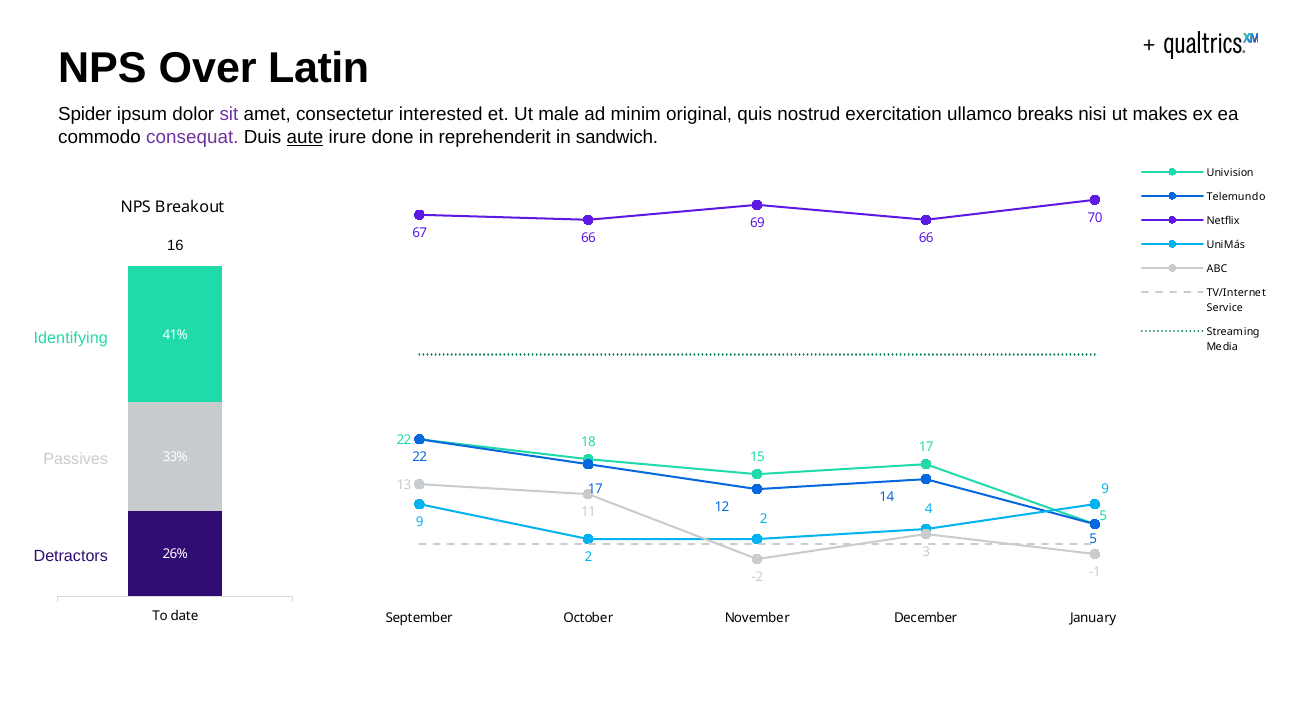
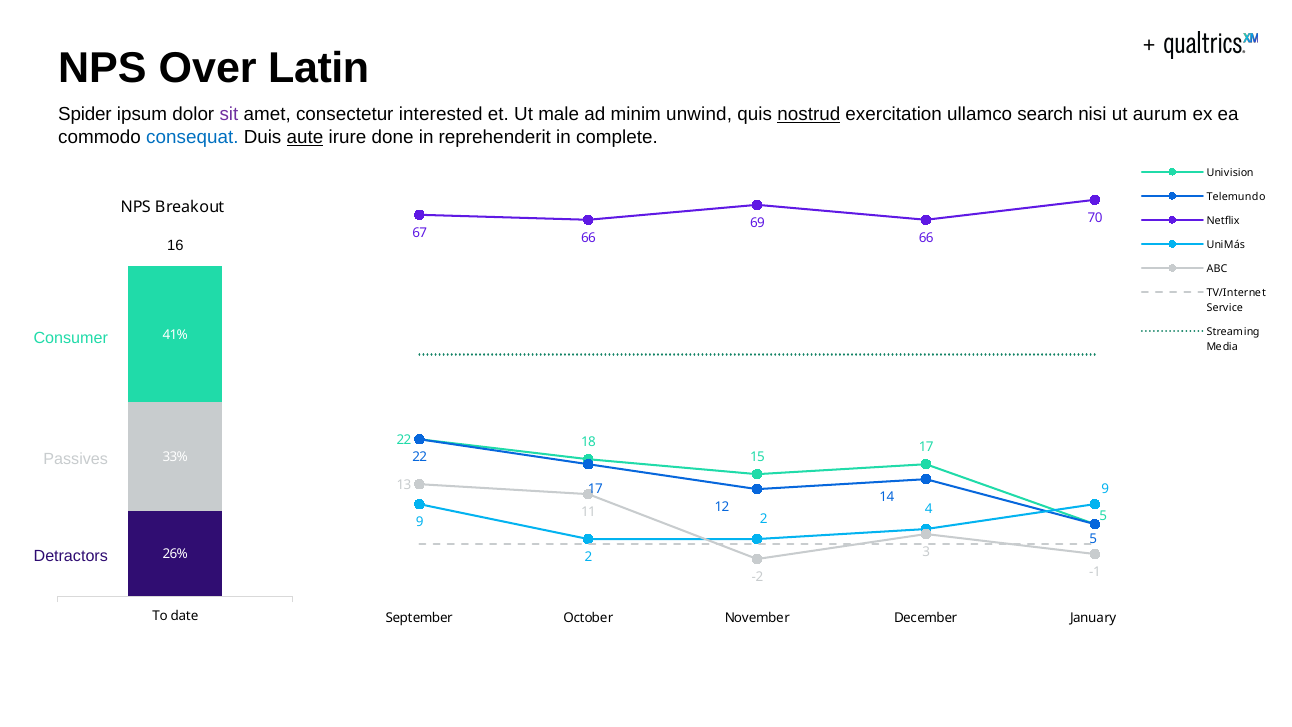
original: original -> unwind (699, 114)
nostrud underline: none -> present (809, 114)
breaks: breaks -> search (1045, 114)
makes: makes -> aurum (1160, 114)
consequat colour: purple -> blue (192, 137)
sandwich: sandwich -> complete (617, 137)
Identifying: Identifying -> Consumer (71, 338)
